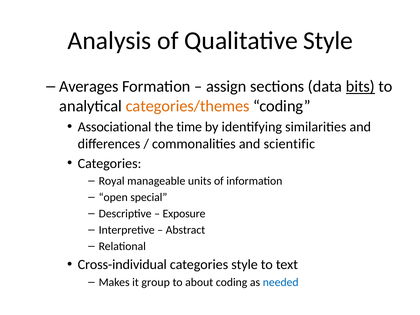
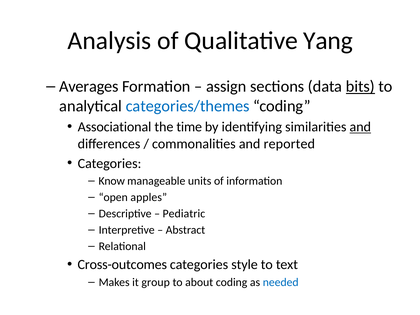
Qualitative Style: Style -> Yang (328, 41)
categories/themes colour: orange -> blue (188, 106)
and underline: none -> present (360, 127)
scientific: scientific -> reported (289, 144)
Royal: Royal -> Know (112, 181)
special: special -> apples (149, 197)
Exposure: Exposure -> Pediatric (184, 214)
Cross-individual: Cross-individual -> Cross-outcomes (122, 265)
